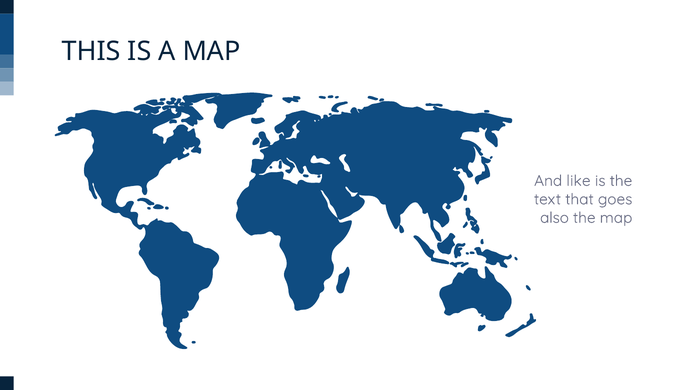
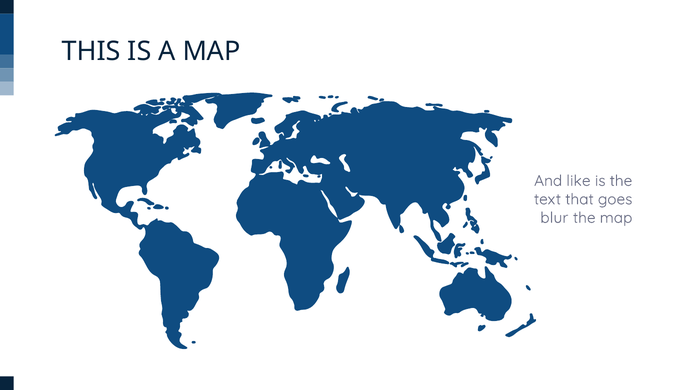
also: also -> blur (554, 218)
